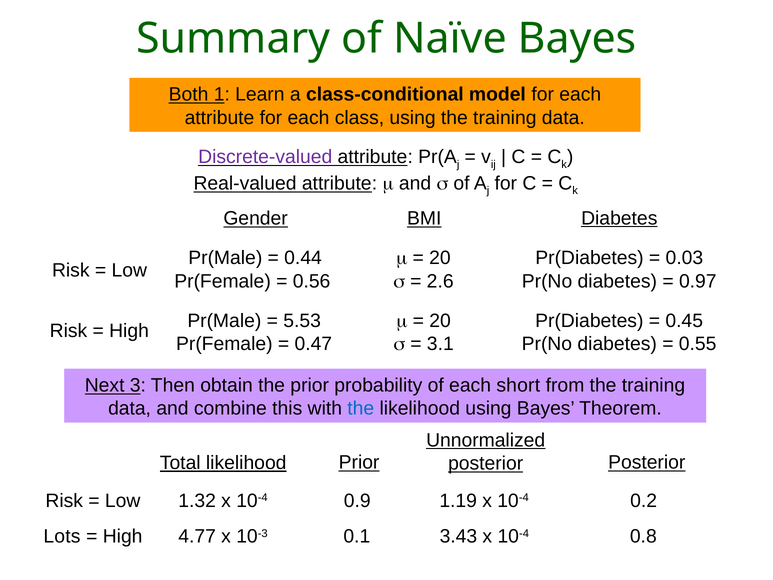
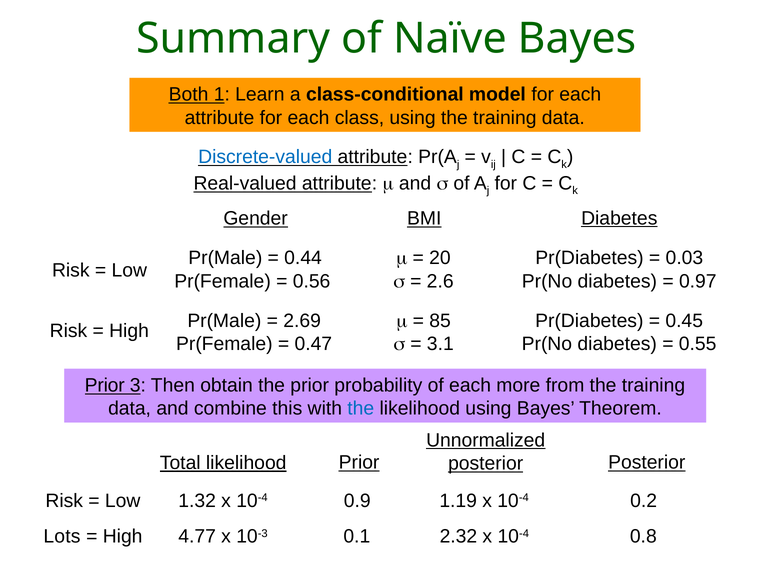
Discrete-valued colour: purple -> blue (265, 157)
5.53: 5.53 -> 2.69 (302, 321)
20: 20 -> 85 (440, 321)
Next: Next -> Prior (105, 385)
short: short -> more (518, 385)
3.43: 3.43 -> 2.32 (458, 536)
